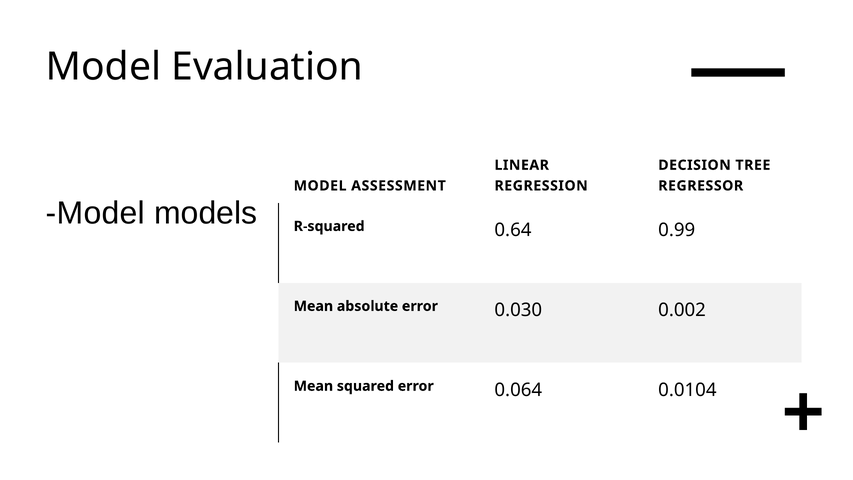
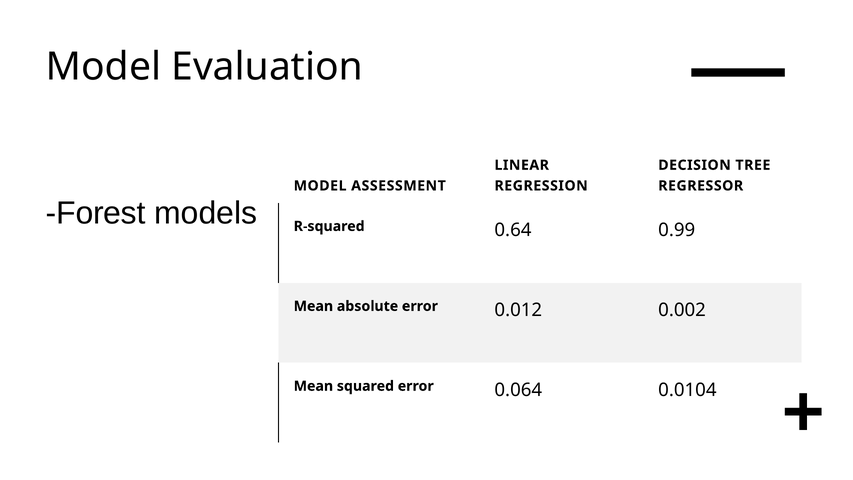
Model: Model -> Forest (96, 213)
0.030: 0.030 -> 0.012 (518, 310)
